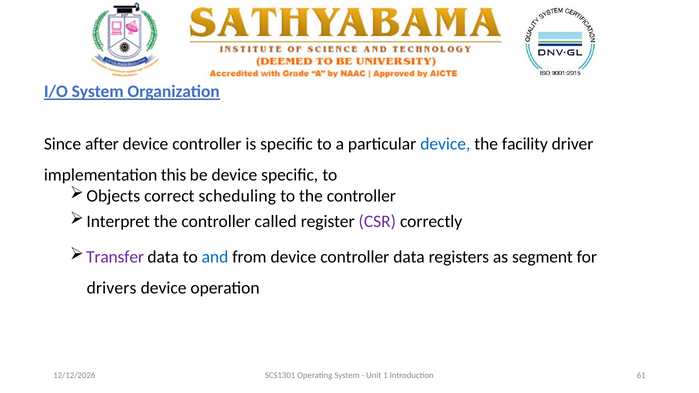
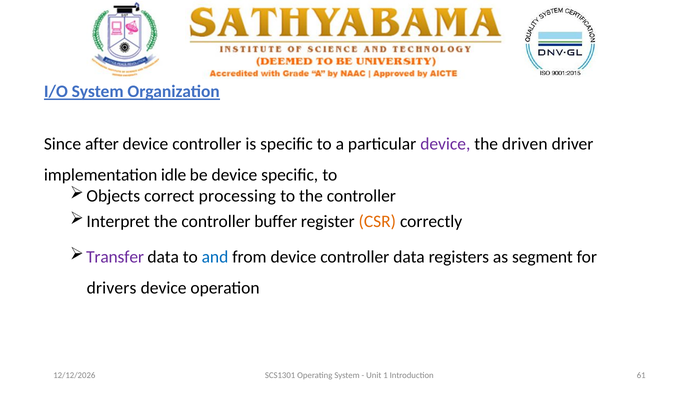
device colour: blue -> purple (445, 144)
facility: facility -> driven (525, 144)
this: this -> idle (174, 175)
scheduling: scheduling -> processing (237, 196)
called: called -> buffer (276, 221)
CSR colour: purple -> orange (377, 221)
